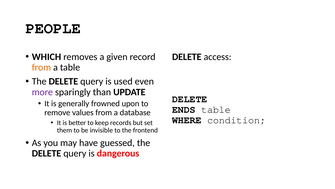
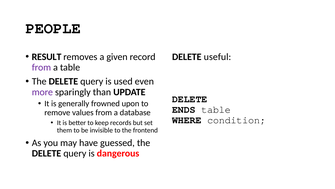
WHICH: WHICH -> RESULT (47, 57)
access: access -> useful (217, 57)
from colour: orange -> purple (41, 67)
